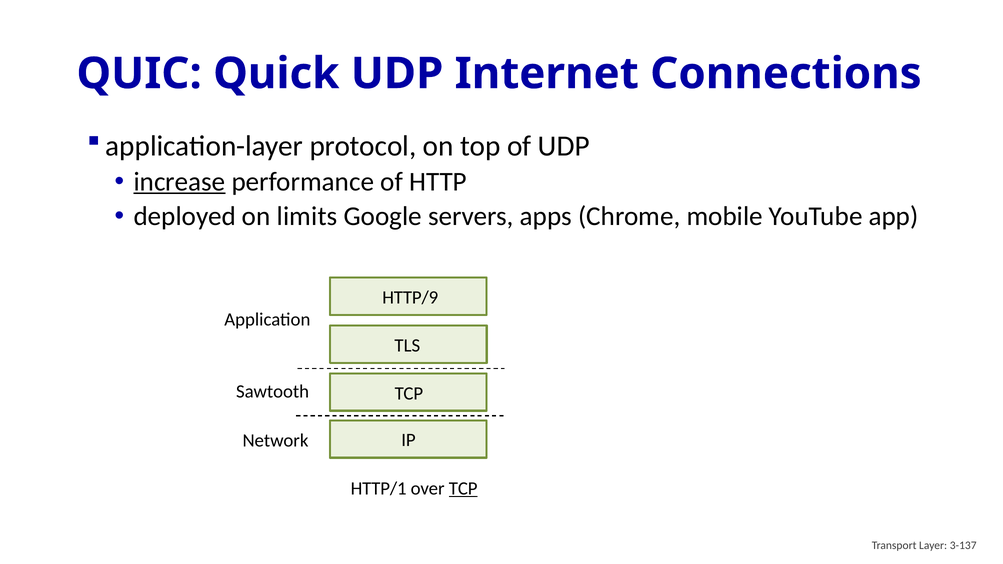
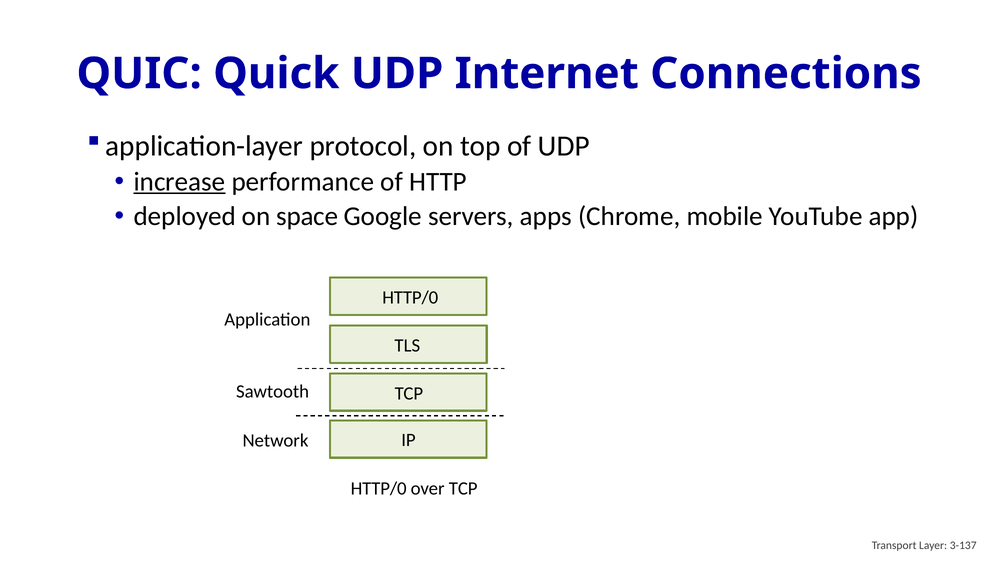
limits: limits -> space (307, 216)
HTTP/9: HTTP/9 -> HTTP/0 (410, 298)
HTTP/1: HTTP/1 -> HTTP/0 (379, 489)
TCP underline: present -> none (463, 489)
